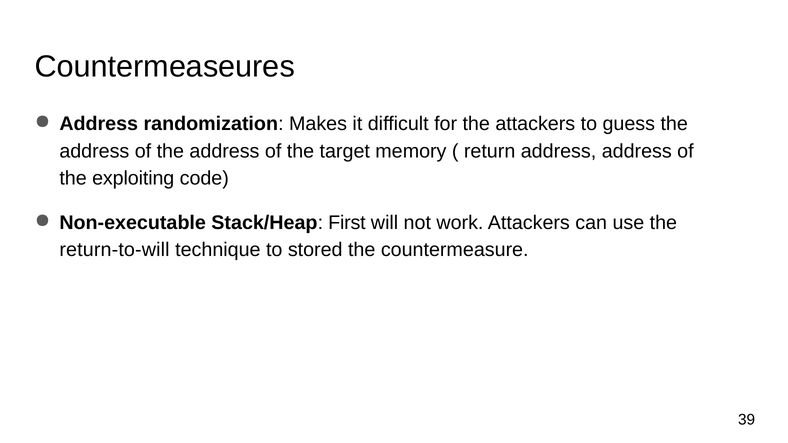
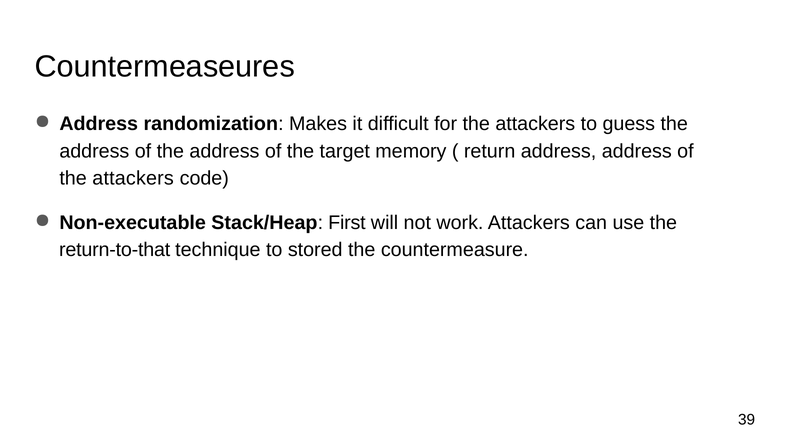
exploiting: exploiting -> attackers (133, 178)
return-to-will: return-to-will -> return-to-that (115, 250)
